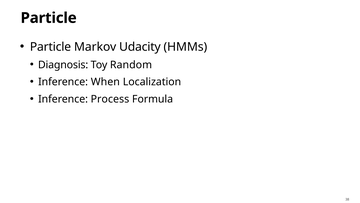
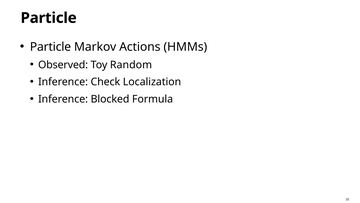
Udacity: Udacity -> Actions (140, 47)
Diagnosis: Diagnosis -> Observed (63, 65)
When: When -> Check (105, 82)
Process: Process -> Blocked (110, 99)
